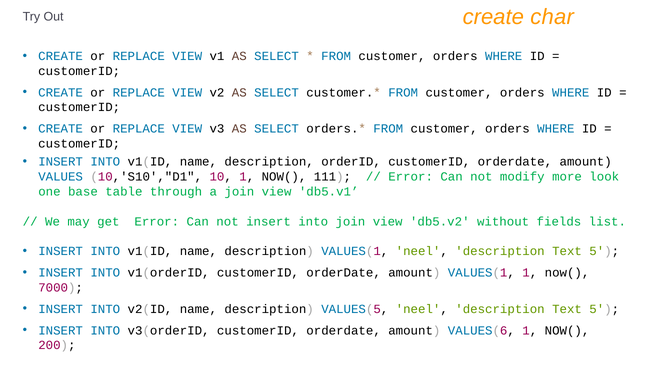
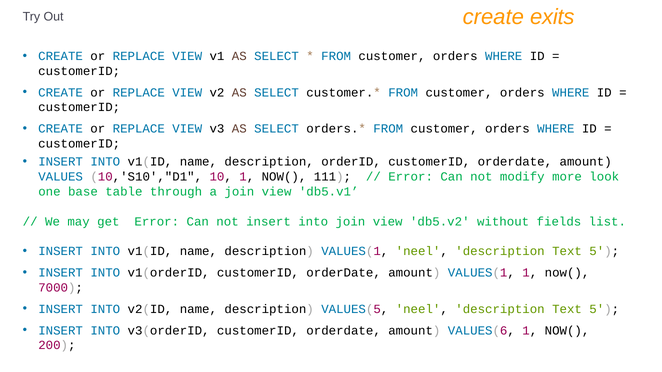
char: char -> exits (552, 17)
